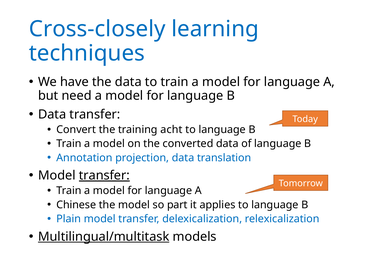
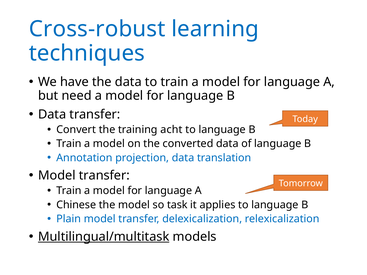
Cross-closely: Cross-closely -> Cross-robust (97, 29)
transfer underline: present -> none (104, 176)
part: part -> task (177, 205)
